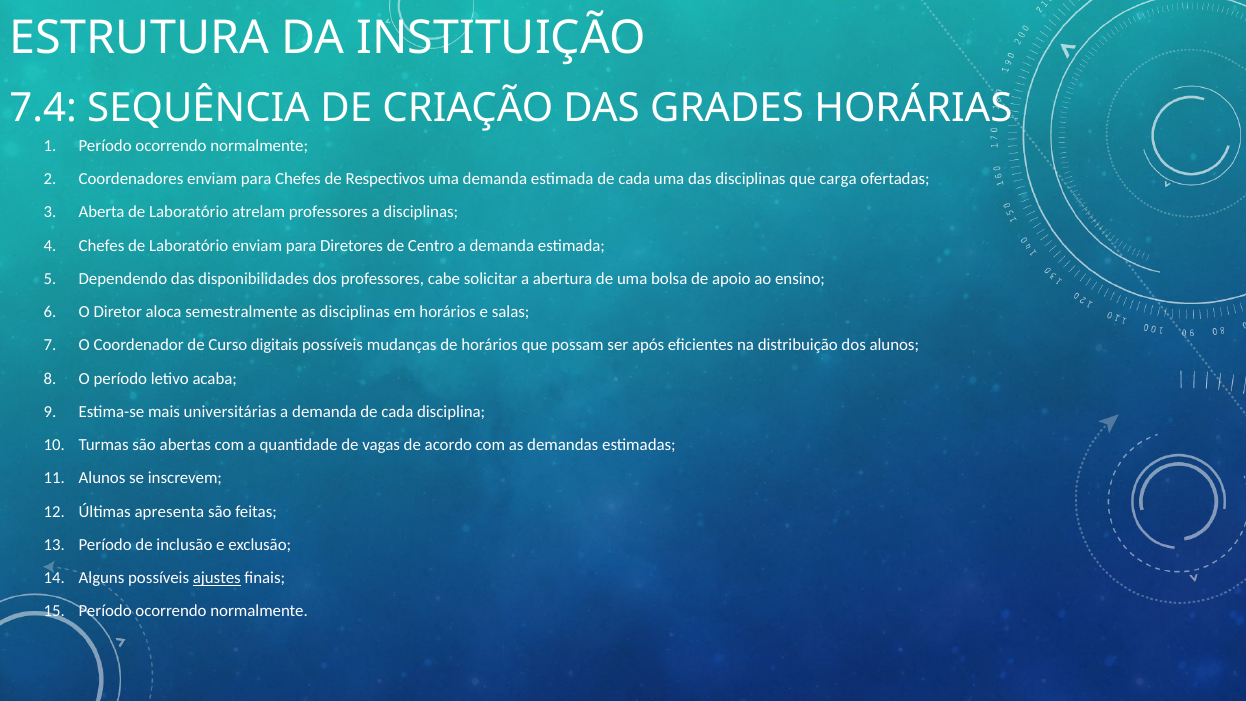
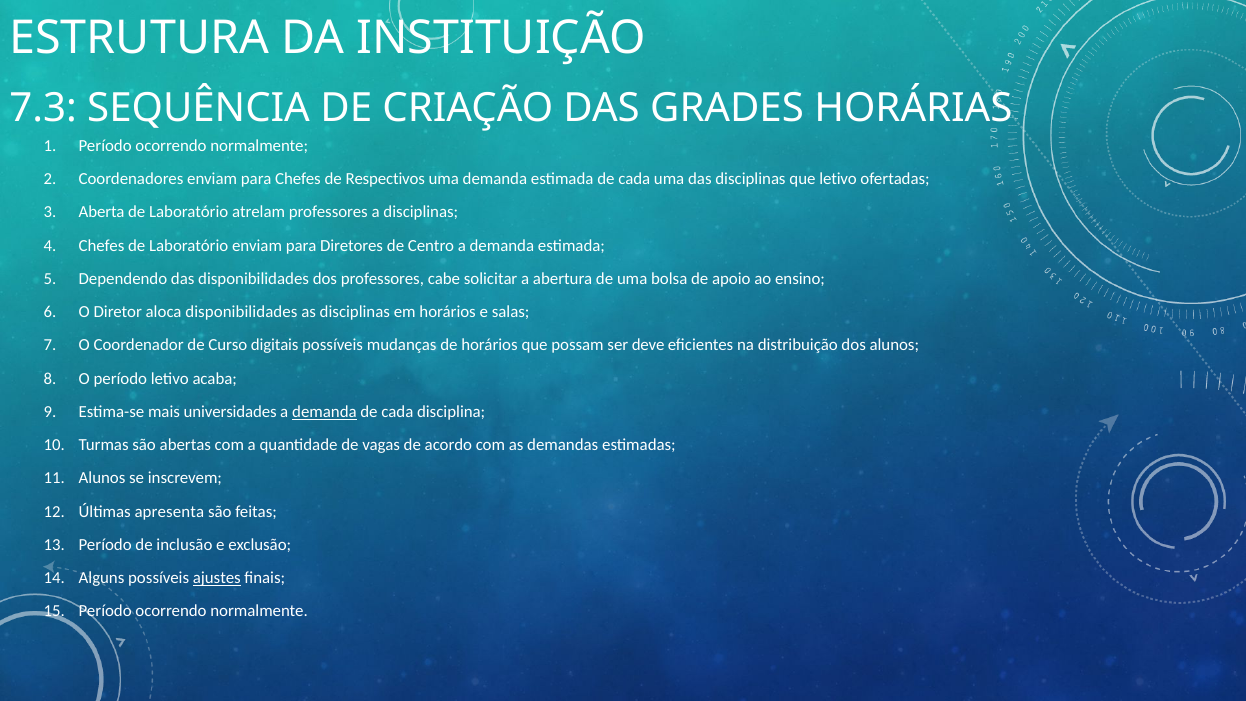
7.4: 7.4 -> 7.3 (43, 108)
que carga: carga -> letivo (838, 179)
aloca semestralmente: semestralmente -> disponibilidades (241, 312)
após: após -> deve (648, 345)
universitárias: universitárias -> universidades (230, 412)
demanda underline: none -> present (324, 412)
